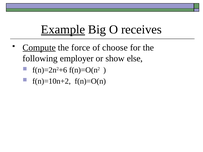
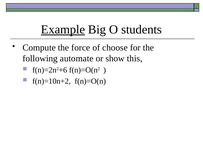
receives: receives -> students (141, 30)
Compute underline: present -> none (39, 48)
employer: employer -> automate (77, 58)
else: else -> this (135, 58)
